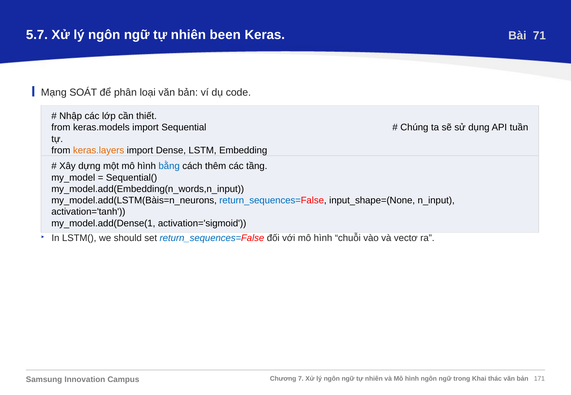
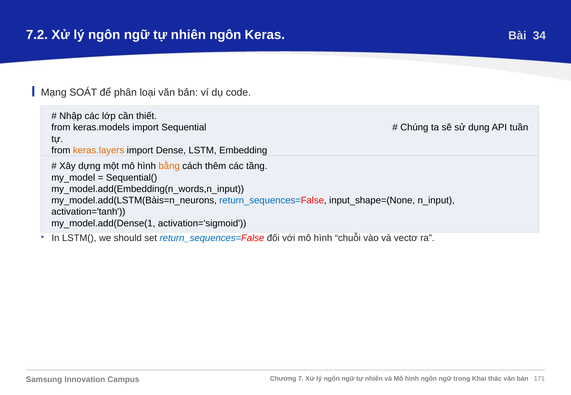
5.7: 5.7 -> 7.2 (37, 35)
nhiên been: been -> ngôn (225, 35)
71: 71 -> 34 (539, 36)
bằng colour: blue -> orange (169, 166)
